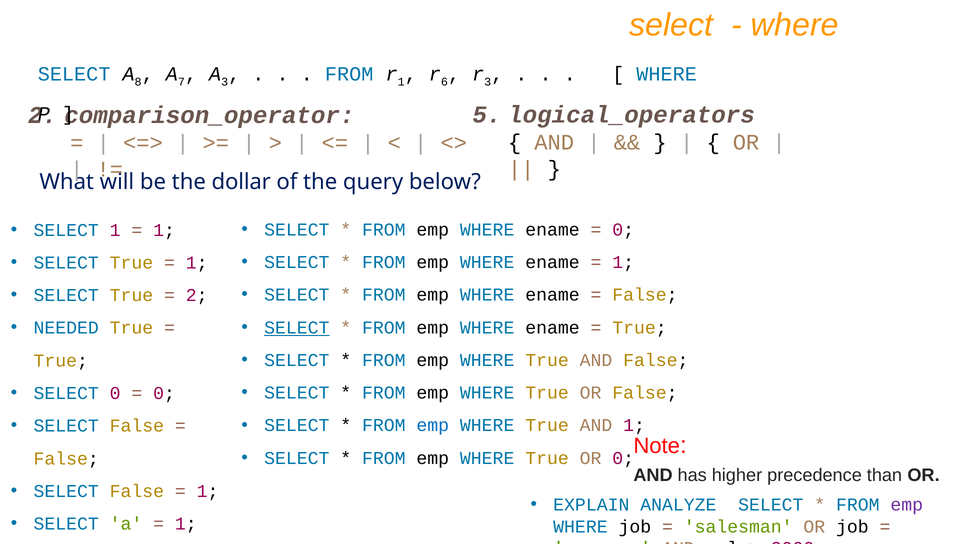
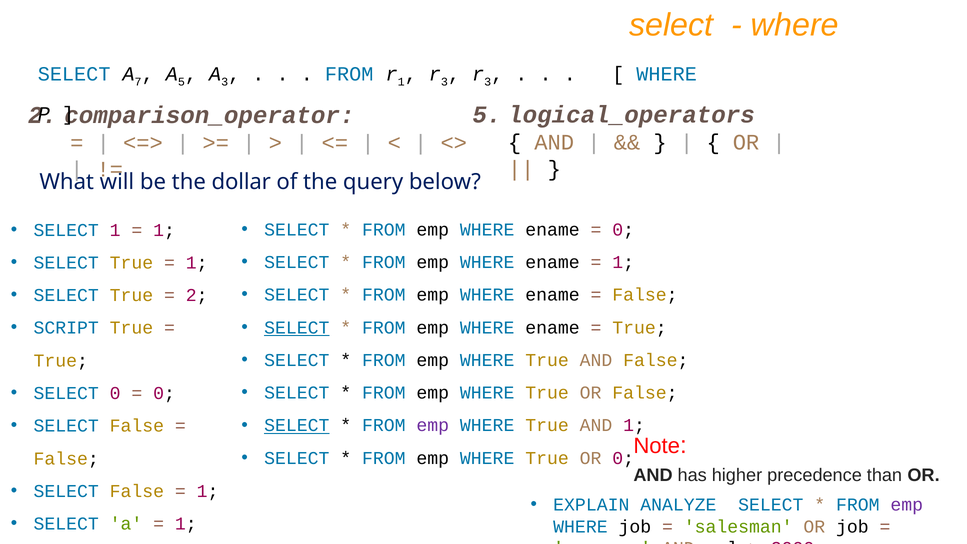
8: 8 -> 7 (138, 82)
A 7: 7 -> 5 (181, 82)
6: 6 -> 3 (444, 82)
NEEDED: NEEDED -> SCRIPT (66, 328)
SELECT underline: none -> present (297, 425)
emp colour: blue -> purple (433, 425)
